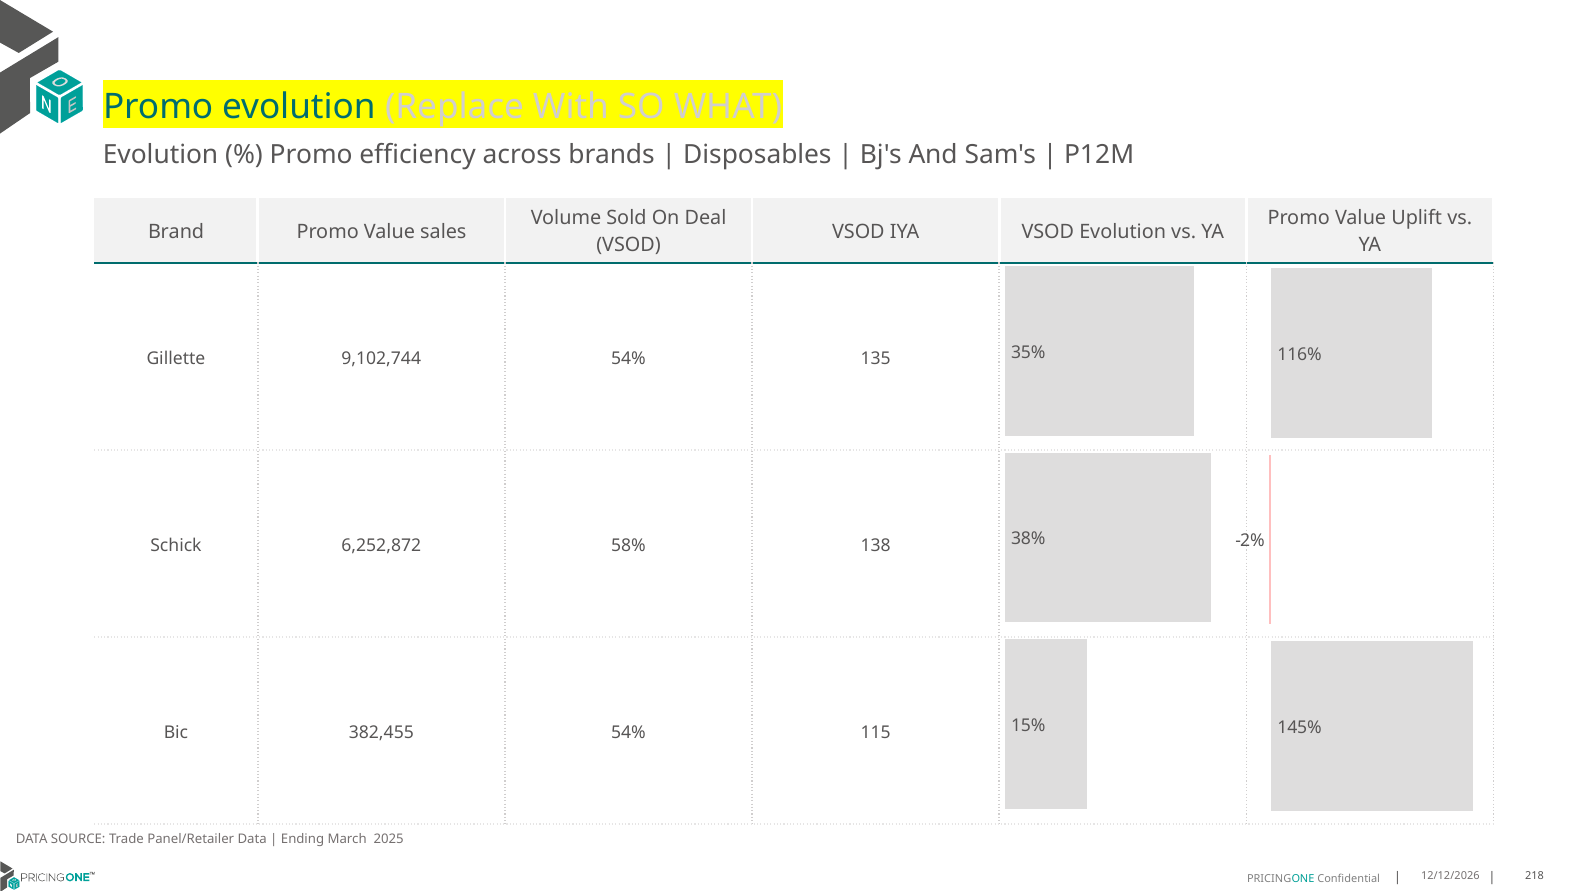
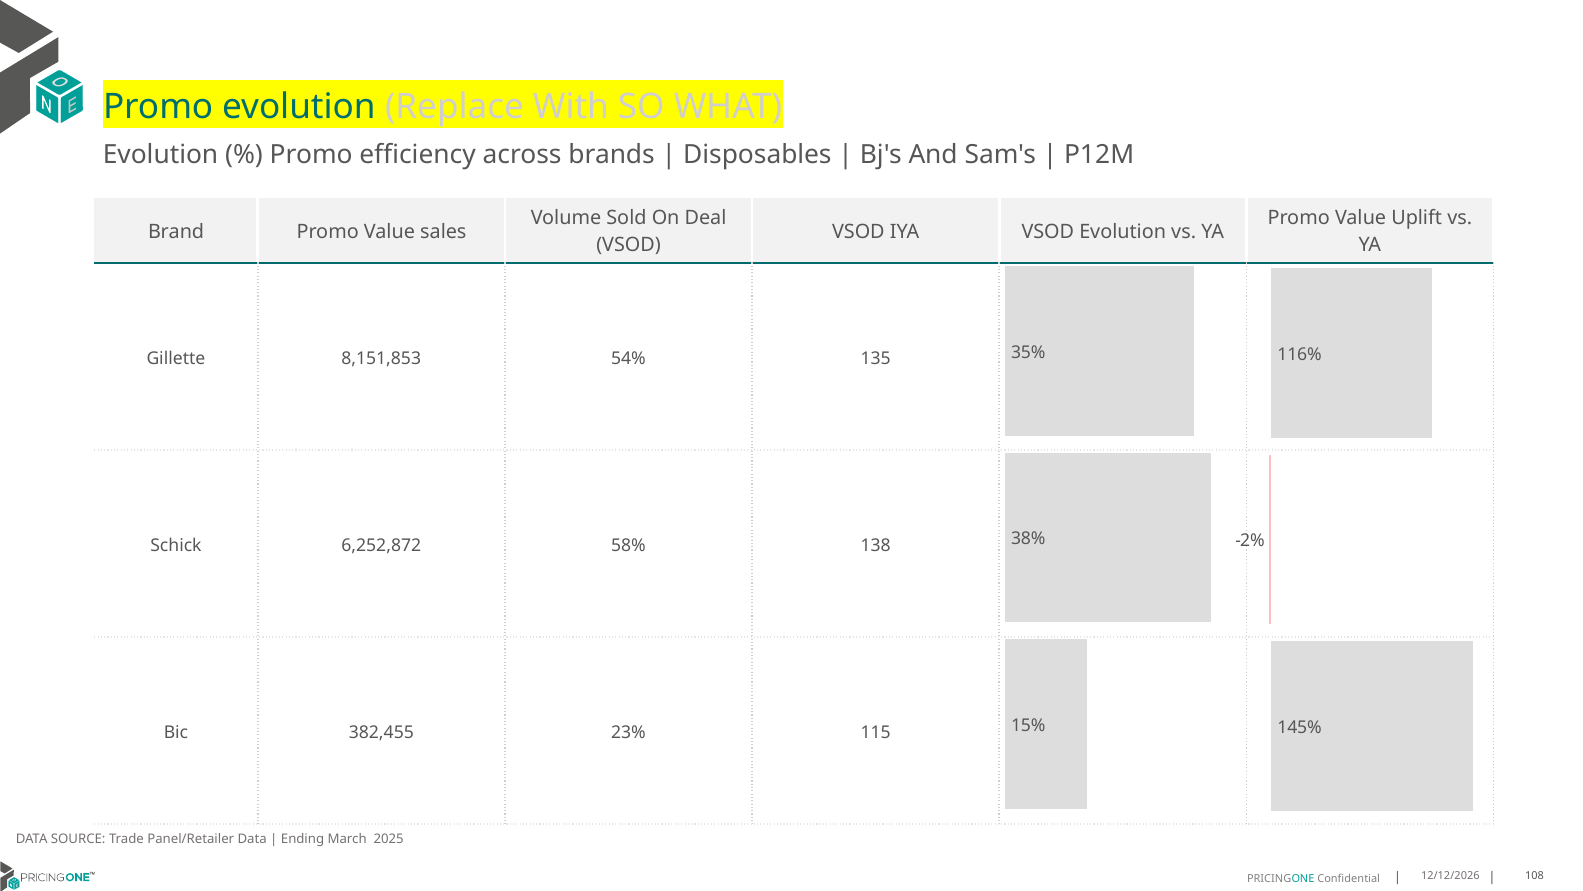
9,102,744: 9,102,744 -> 8,151,853 (381, 358)
382,455 54%: 54% -> 23% (628, 732)
218: 218 -> 108 (1535, 876)
